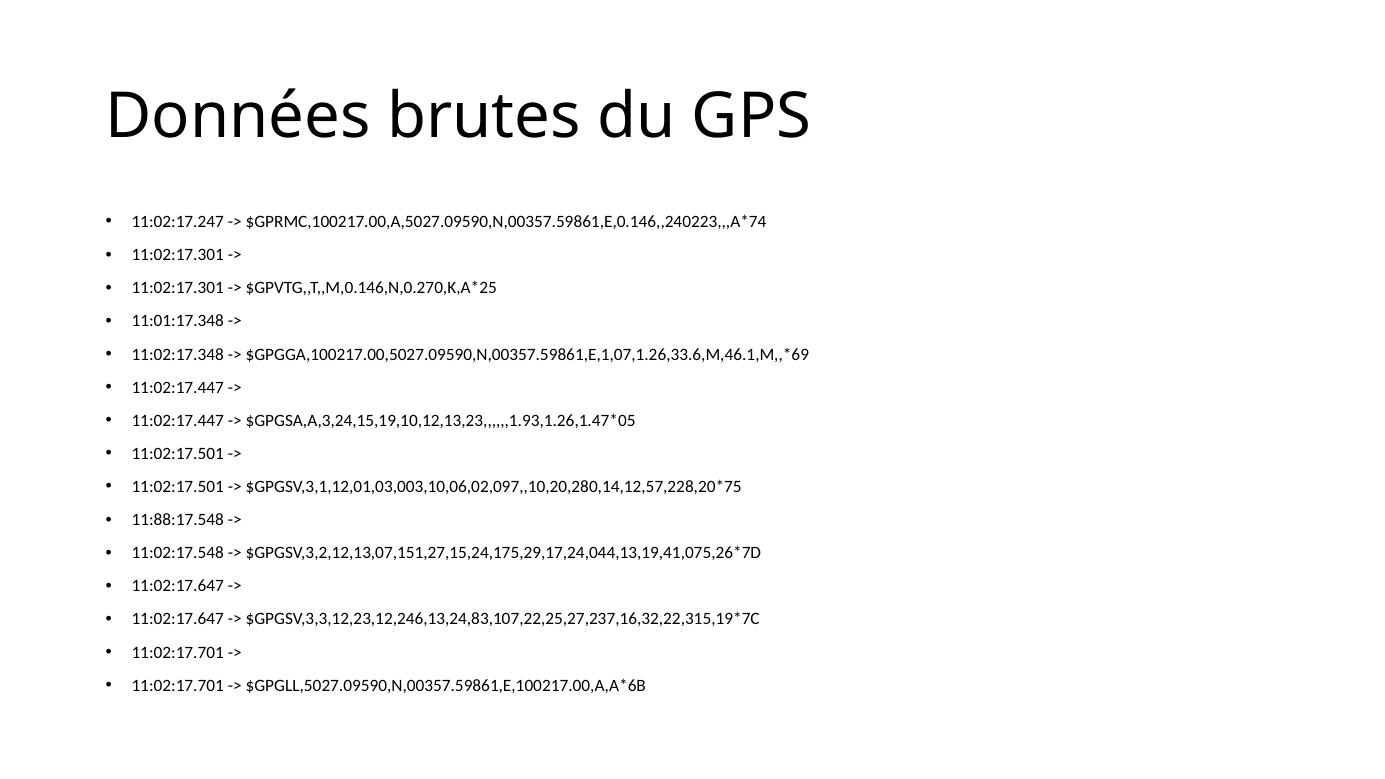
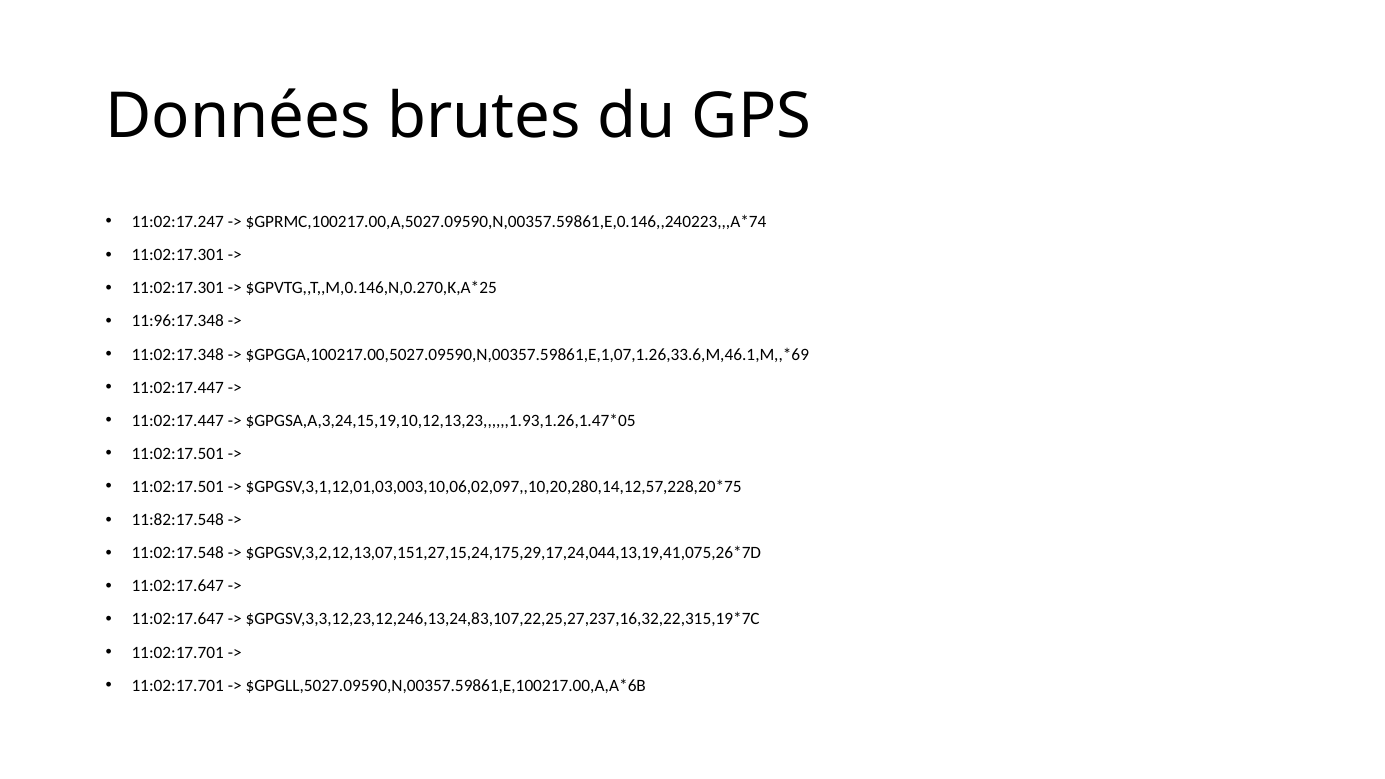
11:01:17.348: 11:01:17.348 -> 11:96:17.348 (178, 321)
11:88:17.548: 11:88:17.548 -> 11:82:17.548 (178, 520)
